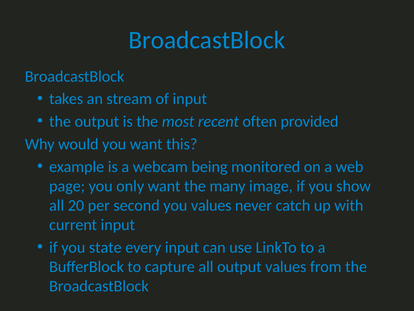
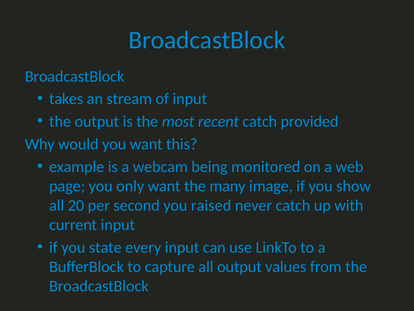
recent often: often -> catch (260, 121)
you values: values -> raised (211, 205)
